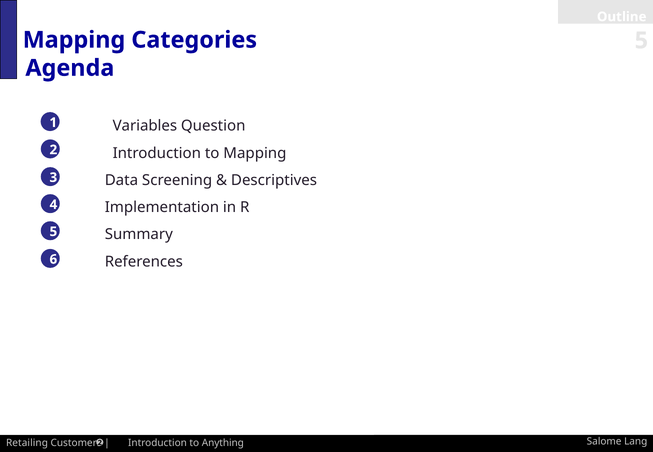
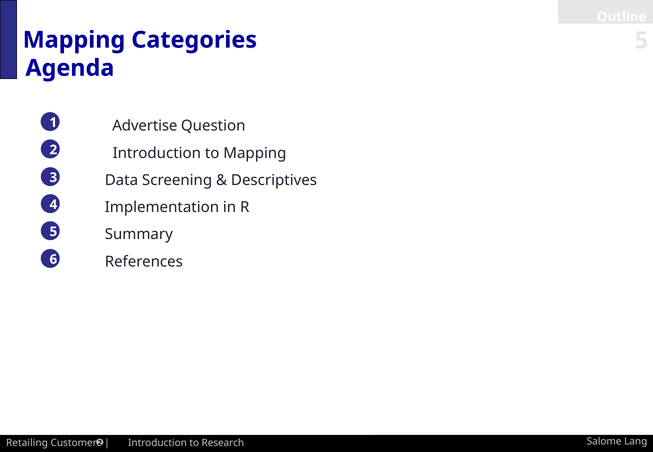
Variables: Variables -> Advertise (145, 126)
Anything: Anything -> Research (223, 443)
